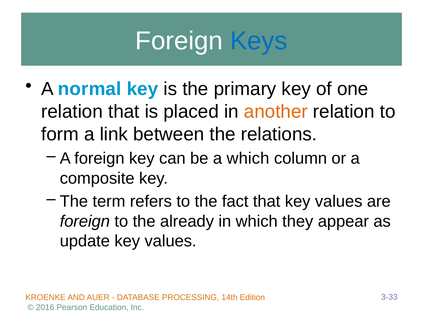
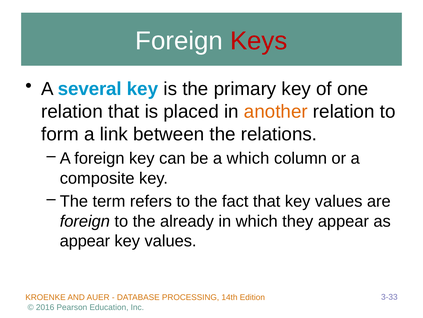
Keys colour: blue -> red (259, 41)
normal: normal -> several (90, 89)
update: update -> appear (85, 240)
